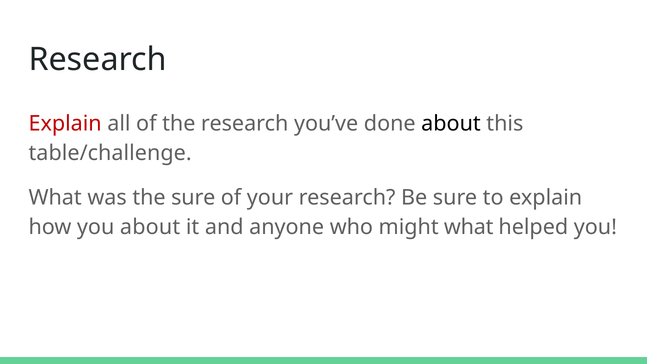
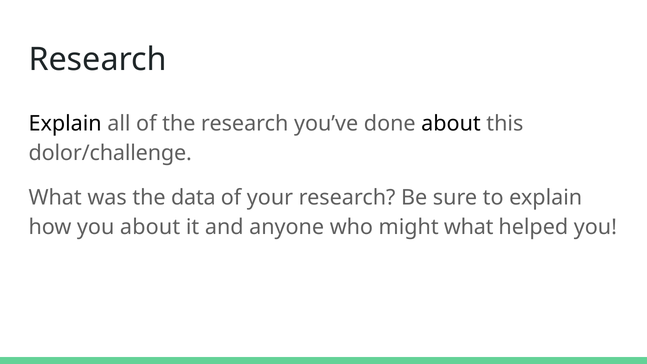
Explain colour: red -> black (65, 124)
table/challenge: table/challenge -> dolor/challenge (110, 153)
the sure: sure -> data (193, 197)
